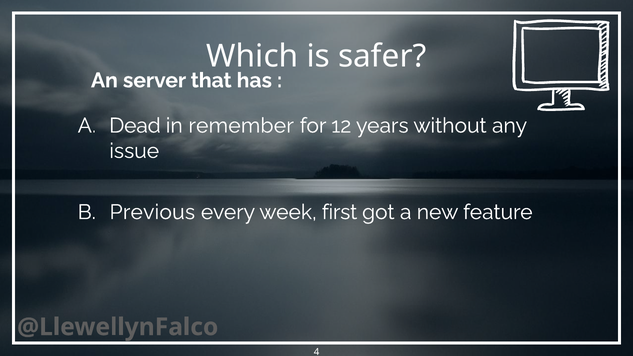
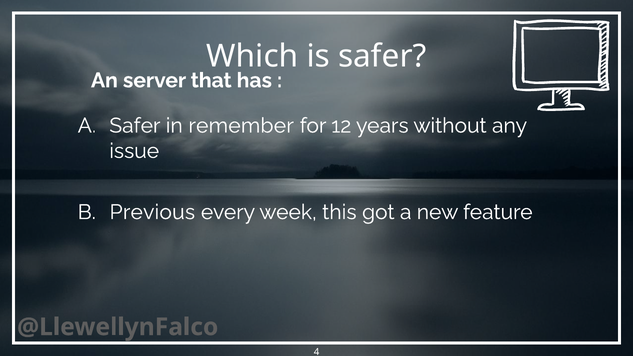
A Dead: Dead -> Safer (135, 126)
first: first -> this (339, 212)
